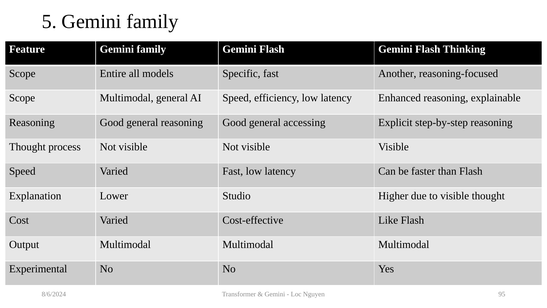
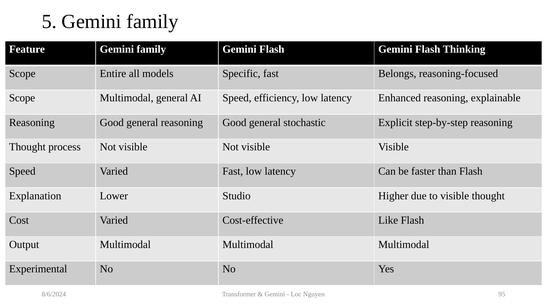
Another: Another -> Belongs (397, 74)
accessing: accessing -> stochastic (305, 122)
